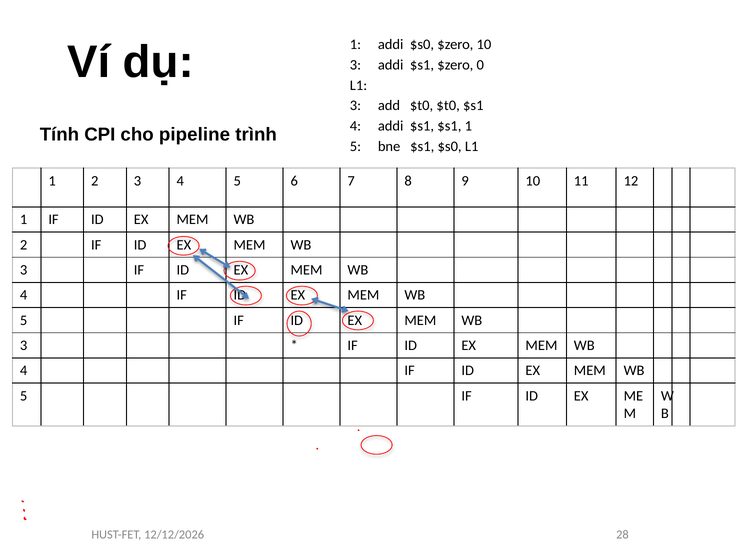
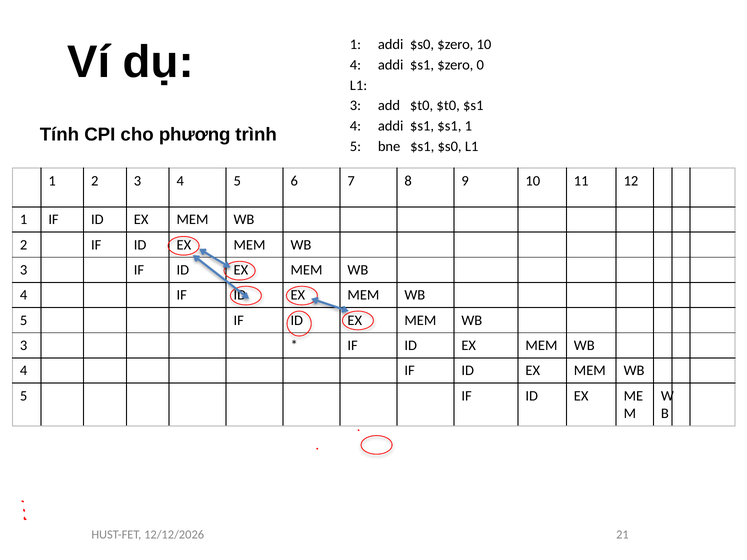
3: 3 -> 4 (355, 65)
pipeline: pipeline -> phương (195, 134)
28: 28 -> 21 (622, 535)
